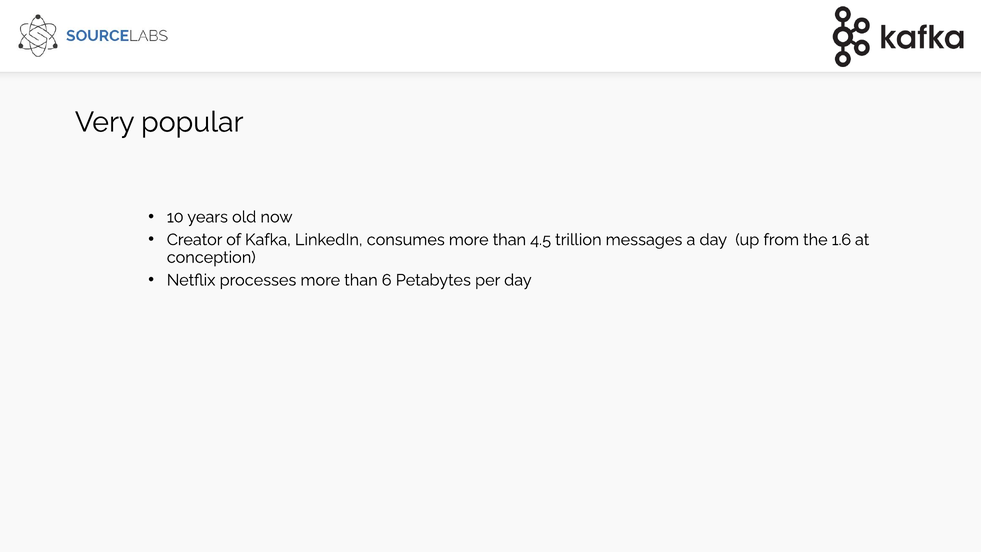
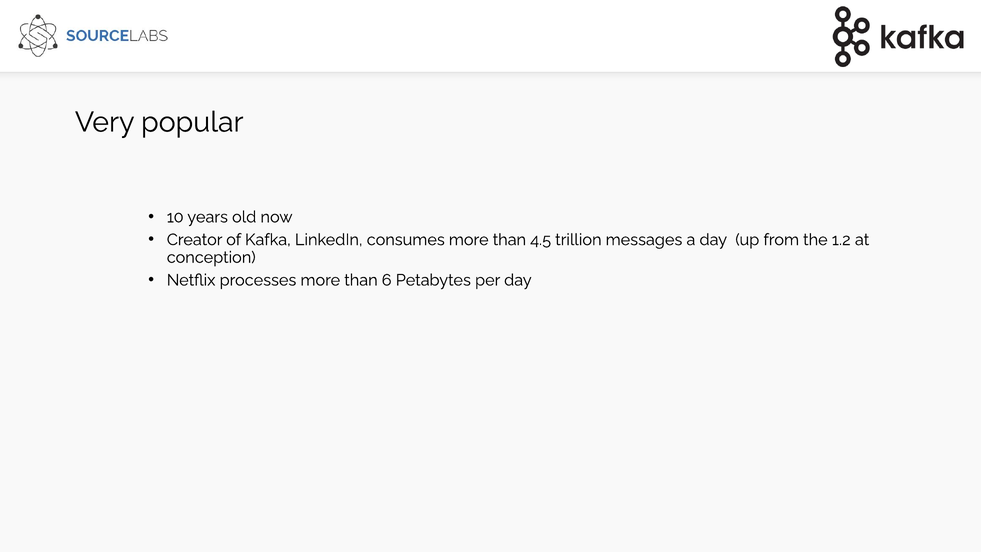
1.6: 1.6 -> 1.2 (841, 240)
